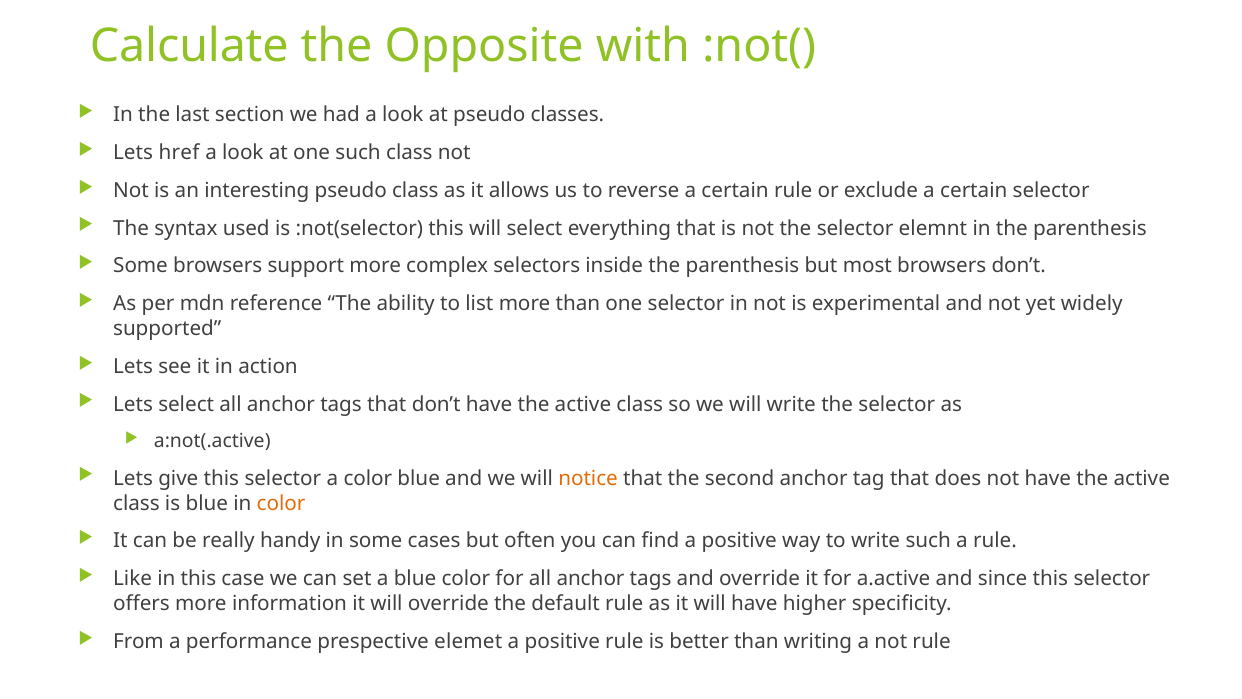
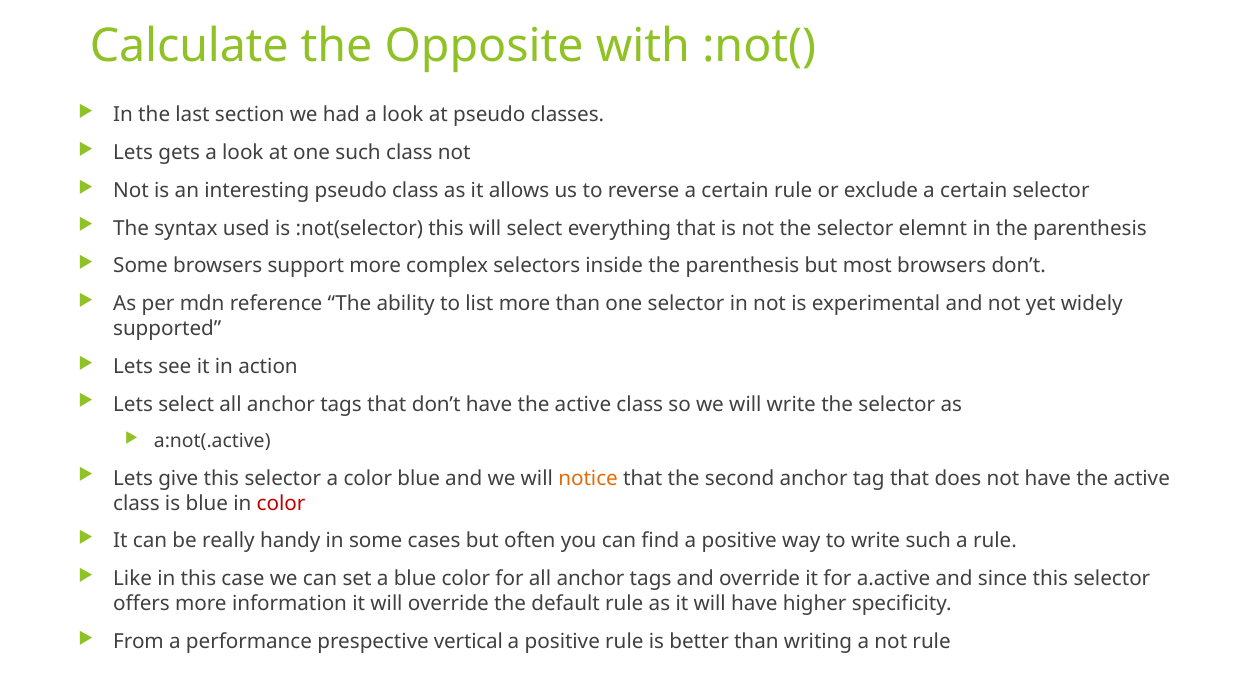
href: href -> gets (179, 153)
color colour: orange -> red (281, 503)
elemet: elemet -> vertical (468, 641)
